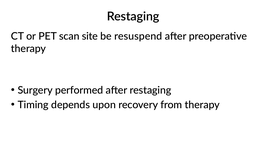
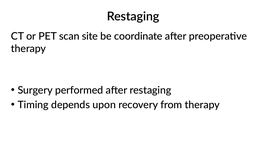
resuspend: resuspend -> coordinate (138, 36)
